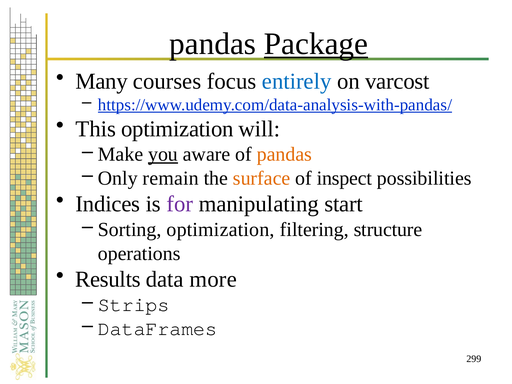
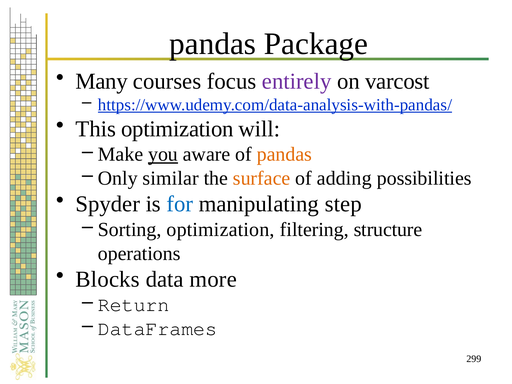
Package underline: present -> none (316, 44)
entirely colour: blue -> purple (297, 81)
remain: remain -> similar (171, 178)
inspect: inspect -> adding (344, 178)
Indices: Indices -> Spyder (108, 204)
for colour: purple -> blue (180, 204)
start: start -> step (343, 204)
Results: Results -> Blocks (108, 279)
Strips: Strips -> Return (134, 305)
